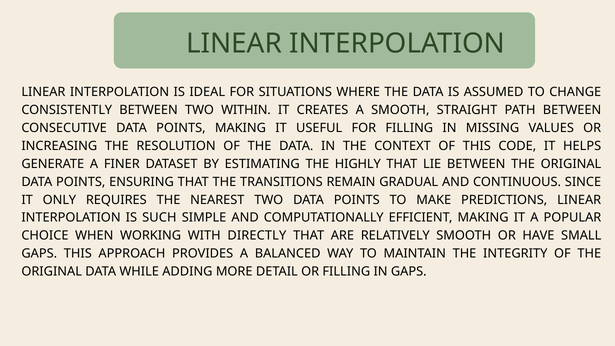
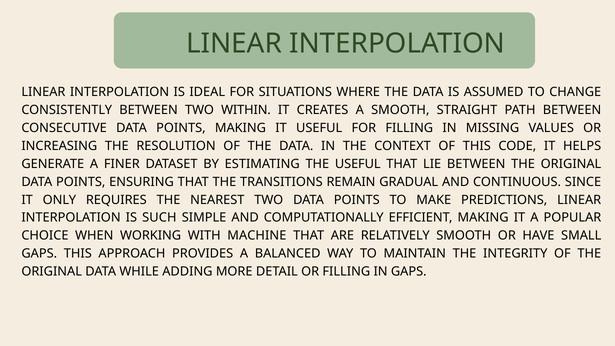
THE HIGHLY: HIGHLY -> USEFUL (358, 164)
DIRECTLY: DIRECTLY -> MACHINE (257, 236)
